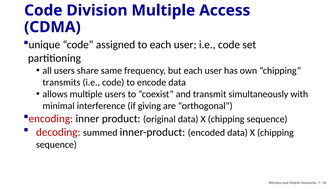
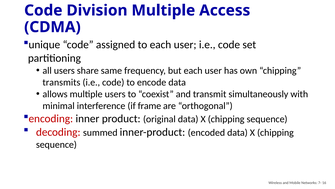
giving: giving -> frame (149, 106)
